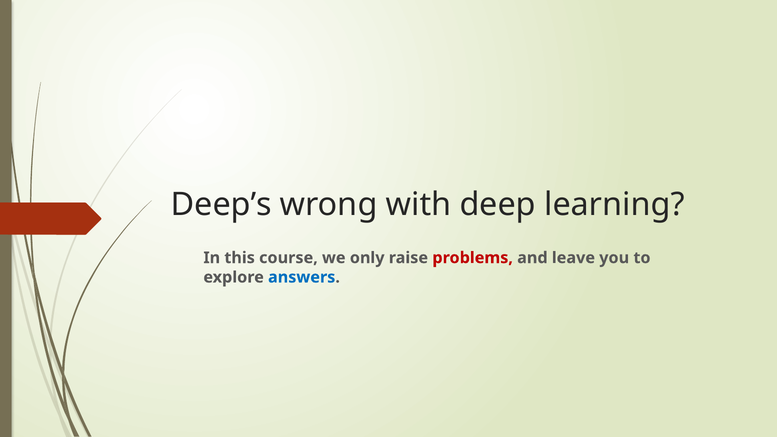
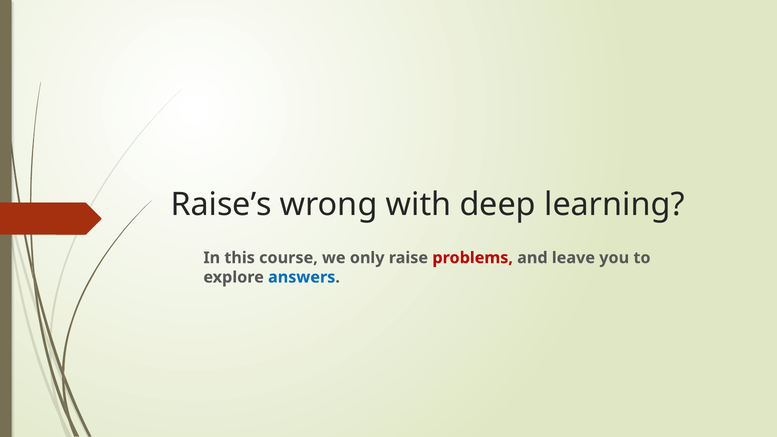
Deep’s: Deep’s -> Raise’s (221, 205)
